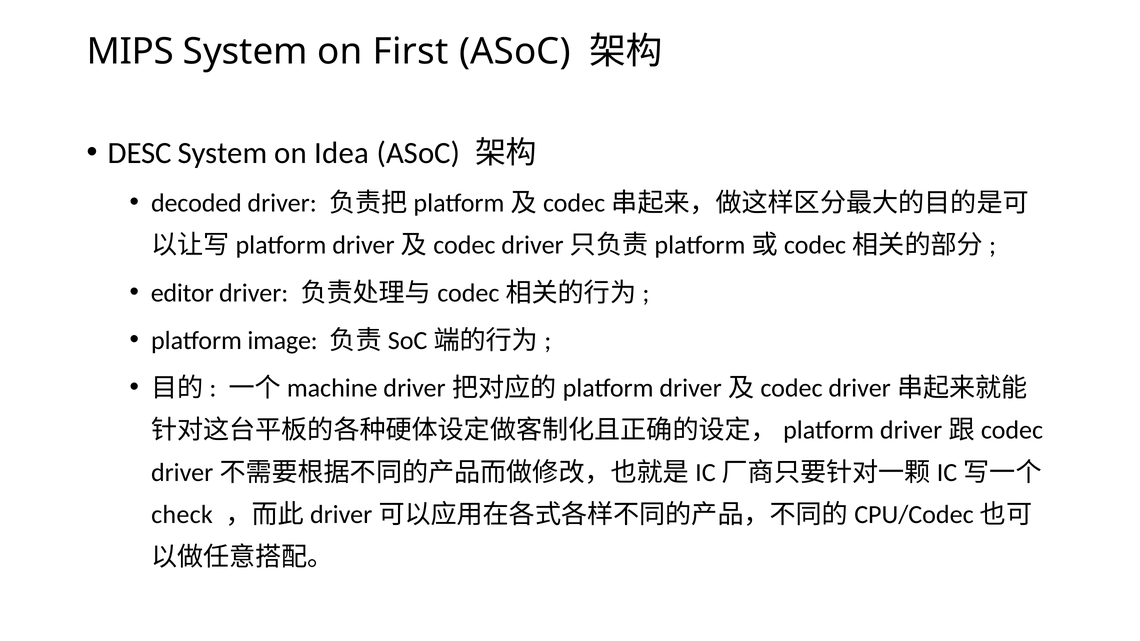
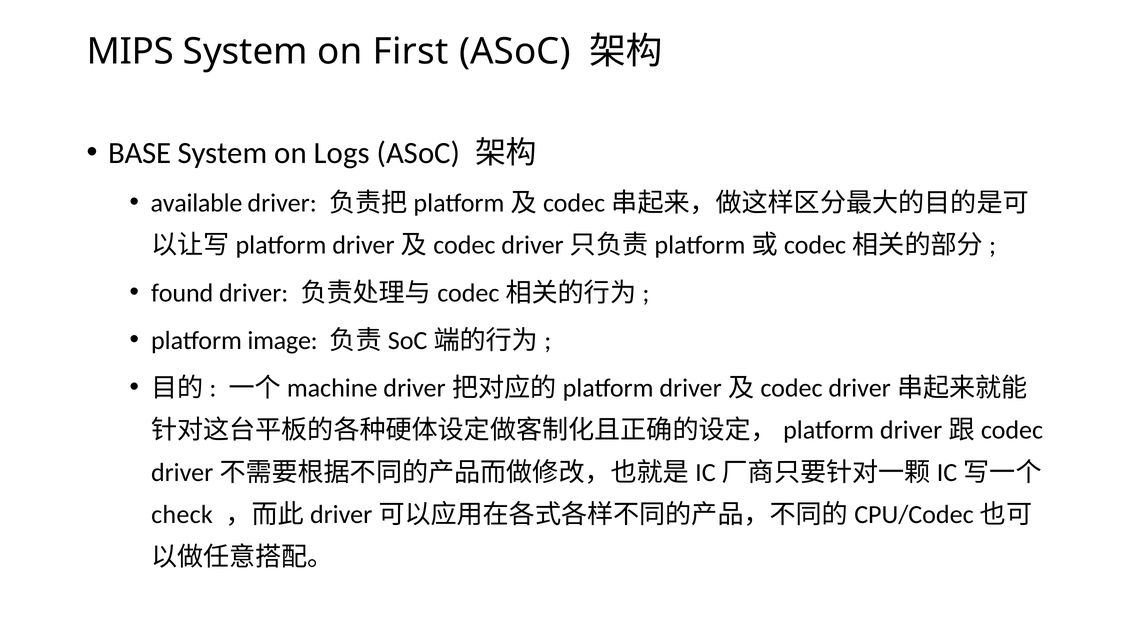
DESC: DESC -> BASE (140, 153)
Idea: Idea -> Logs (342, 153)
decoded: decoded -> available (196, 203)
editor: editor -> found (182, 293)
